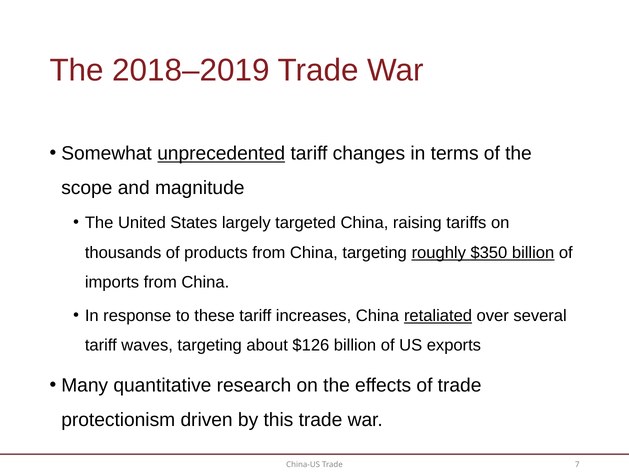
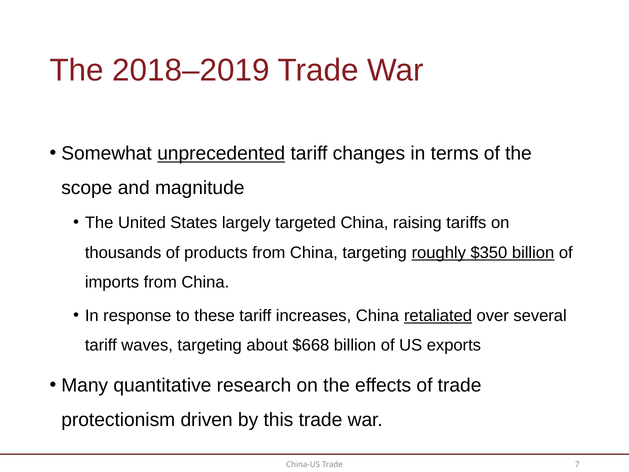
$126: $126 -> $668 (311, 345)
